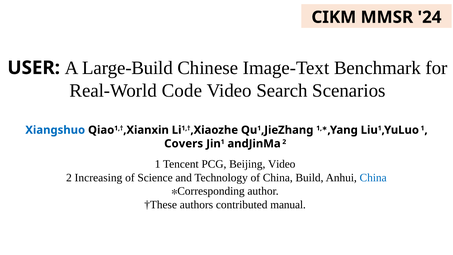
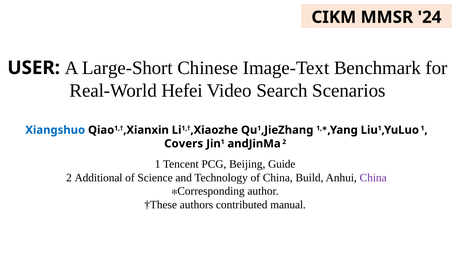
Large-Build: Large-Build -> Large-Short (127, 68)
Code: Code -> Hefei (182, 90)
Beijing Video: Video -> Guide (282, 164)
Increasing: Increasing -> Additional (99, 177)
China colour: blue -> purple (373, 177)
